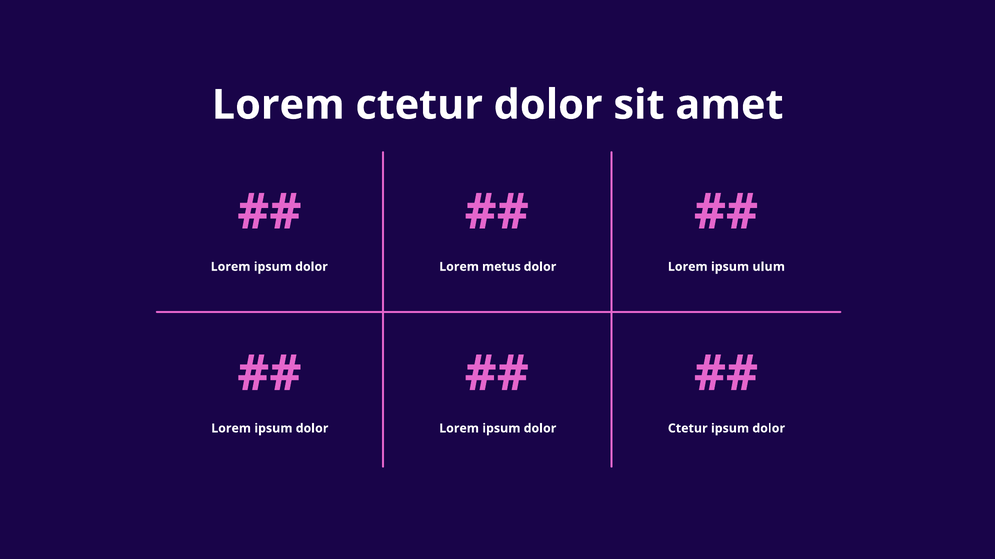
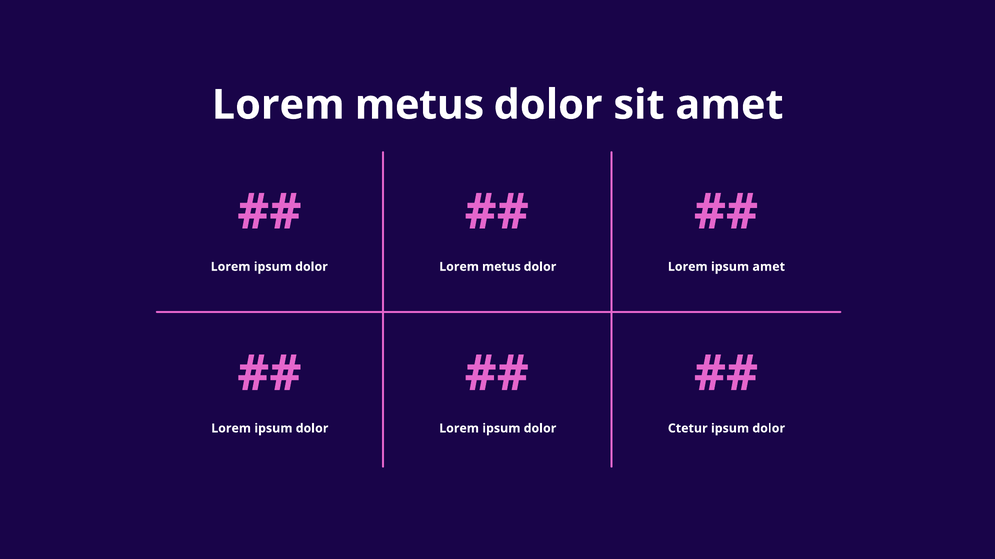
ctetur: ctetur -> metus (419, 105)
ipsum ulum: ulum -> amet (769, 267)
